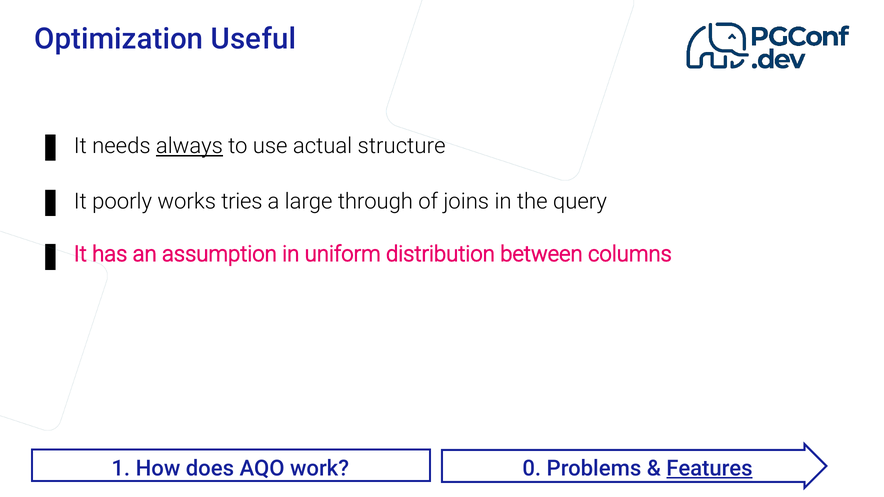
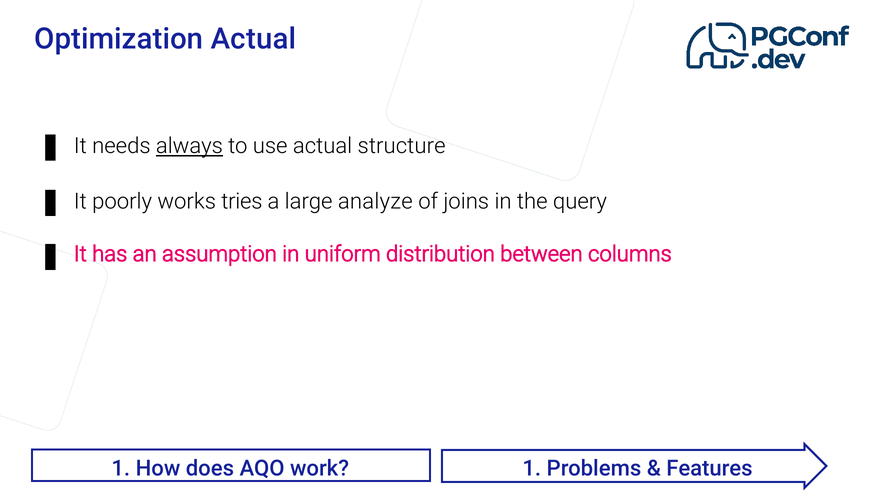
Optimization Useful: Useful -> Actual (253, 39)
through: through -> analyze (375, 201)
work 0: 0 -> 1 (532, 469)
Features underline: present -> none (709, 469)
